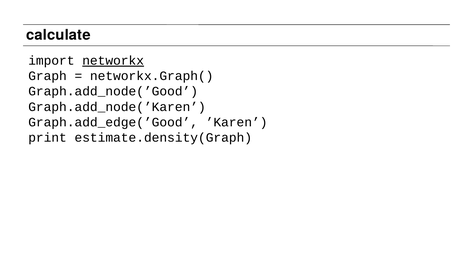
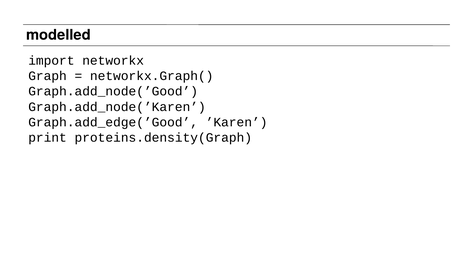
calculate: calculate -> modelled (58, 35)
networkx underline: present -> none (113, 61)
estimate.density(Graph: estimate.density(Graph -> proteins.density(Graph (163, 138)
